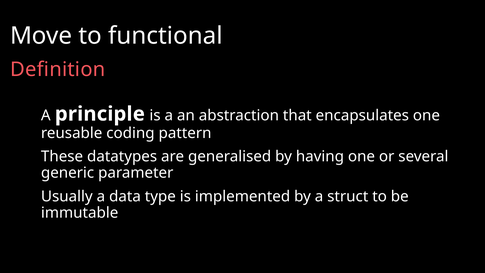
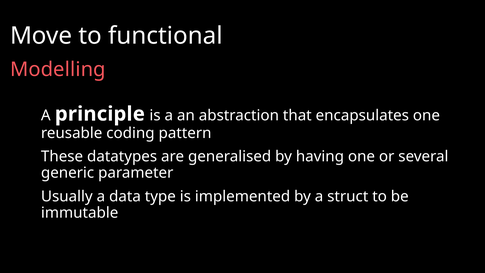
Definition: Definition -> Modelling (58, 69)
